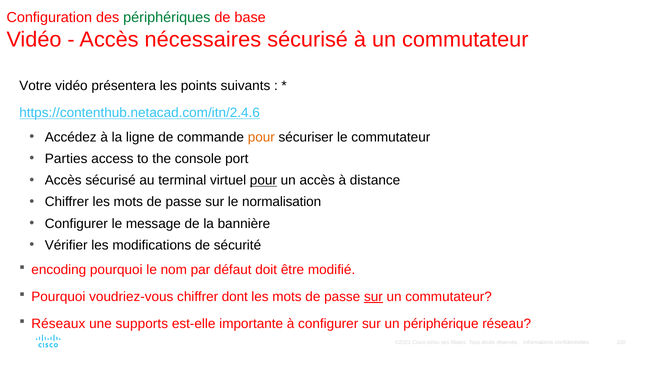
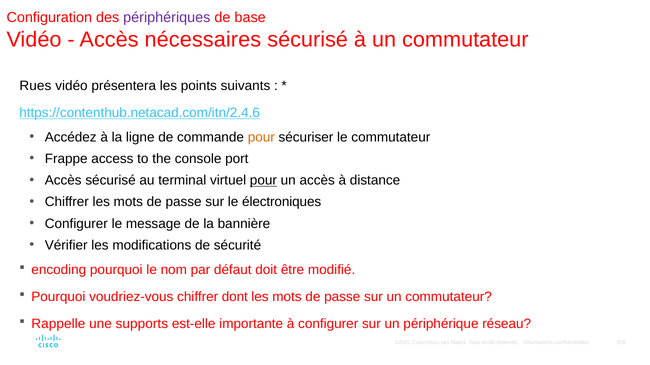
périphériques colour: green -> purple (167, 18)
Votre: Votre -> Rues (35, 86)
Parties: Parties -> Frappe (66, 159)
normalisation: normalisation -> électroniques (282, 202)
sur underline: present -> none (373, 297)
Réseaux: Réseaux -> Rappelle (58, 324)
